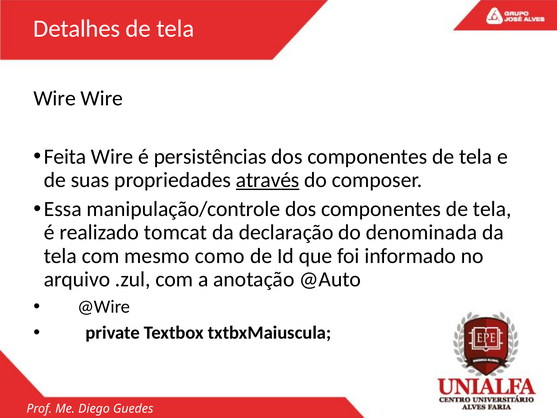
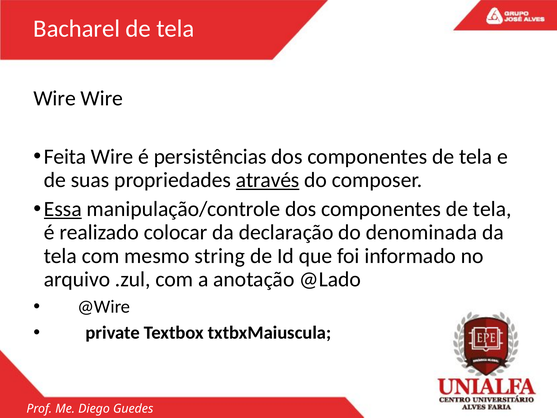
Detalhes: Detalhes -> Bacharel (77, 29)
Essa underline: none -> present (63, 209)
tomcat: tomcat -> colocar (176, 232)
como: como -> string (220, 256)
@Auto: @Auto -> @Lado (330, 279)
